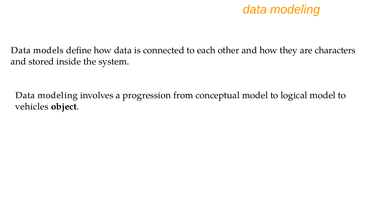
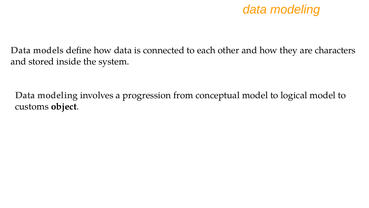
vehicles: vehicles -> customs (32, 106)
